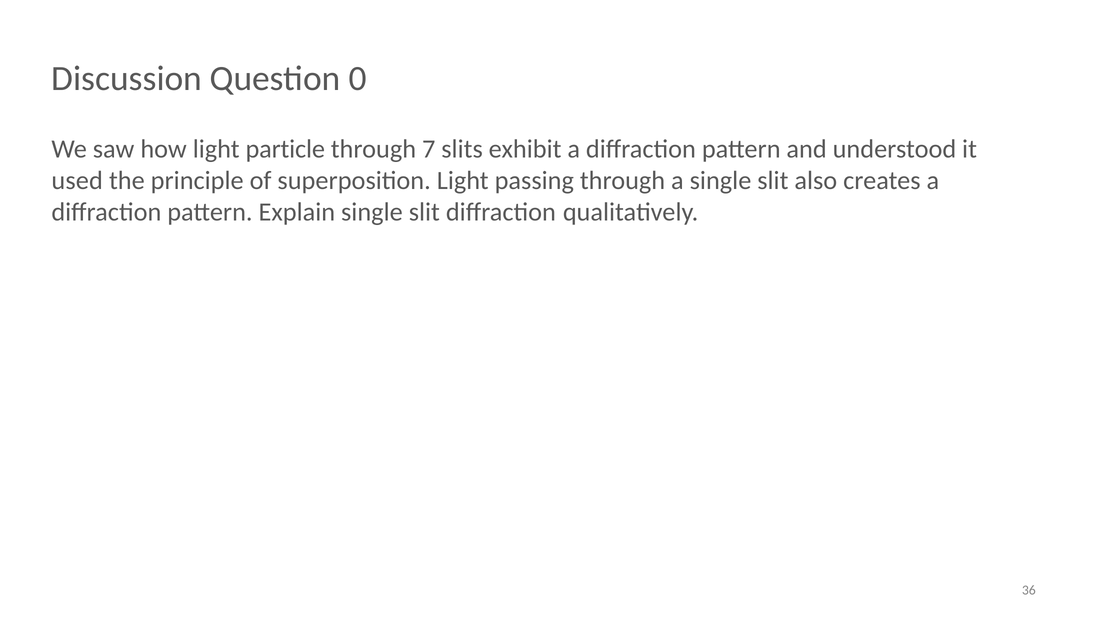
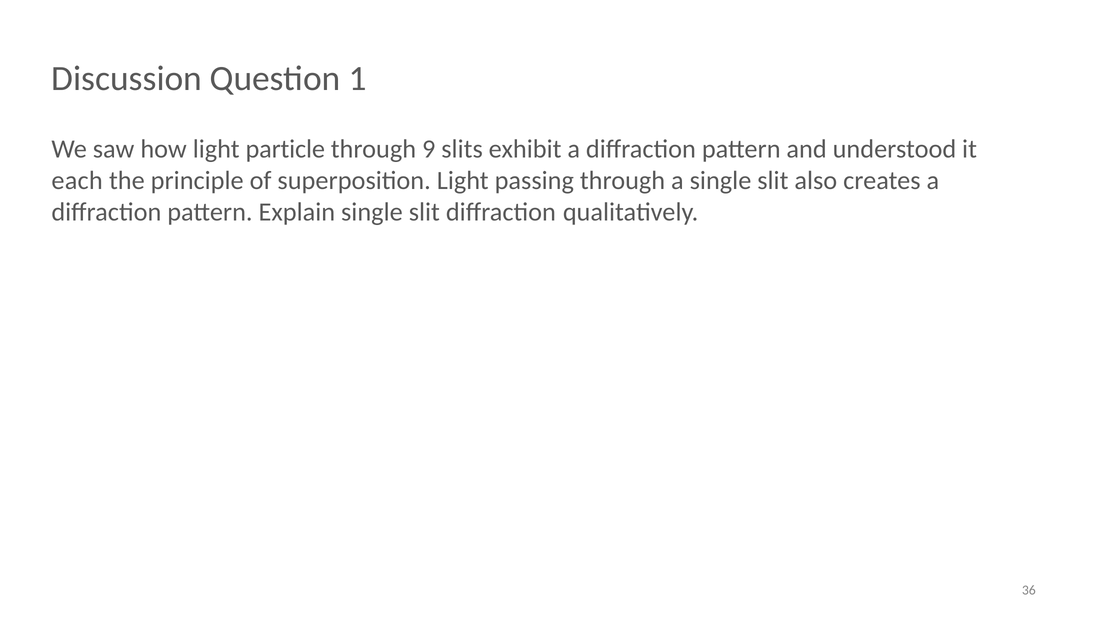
0: 0 -> 1 (358, 79)
7: 7 -> 9 (429, 149)
used: used -> each (77, 181)
